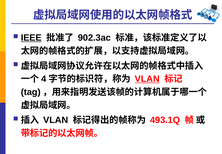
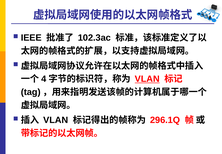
IEEE underline: present -> none (31, 38)
902.3ac: 902.3ac -> 102.3ac (94, 38)
493.1Q: 493.1Q -> 296.1Q (165, 120)
